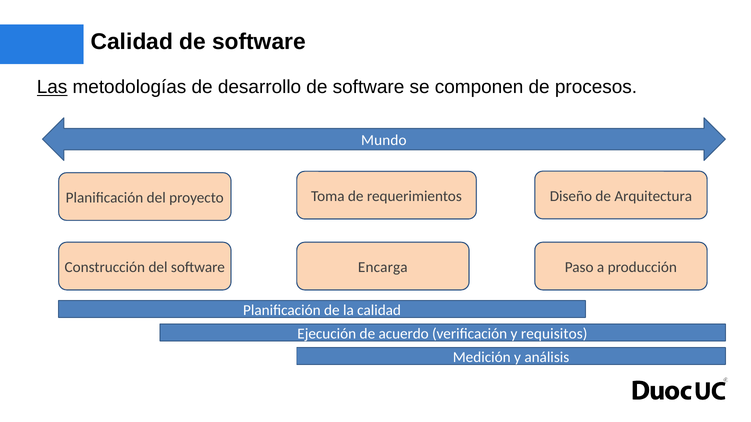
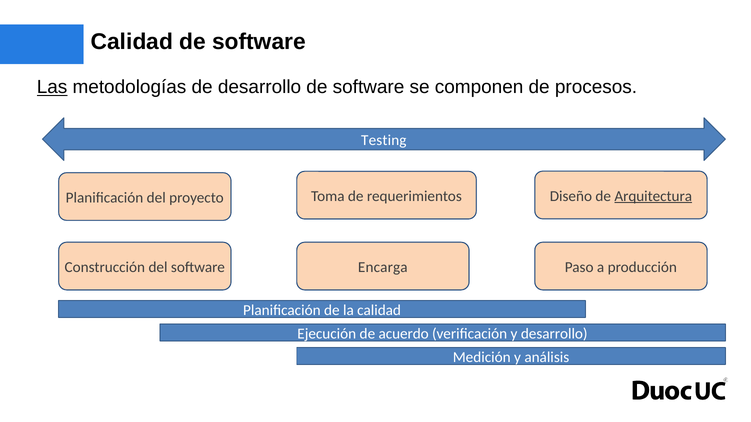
Mundo: Mundo -> Testing (384, 140)
Arquitectura underline: none -> present (653, 196)
y requisitos: requisitos -> desarrollo (554, 334)
